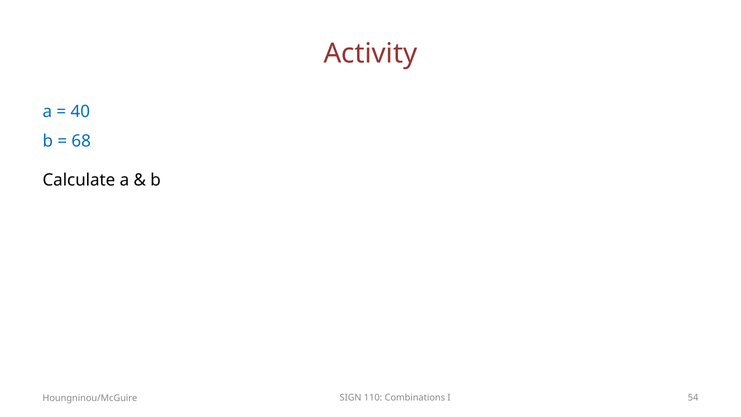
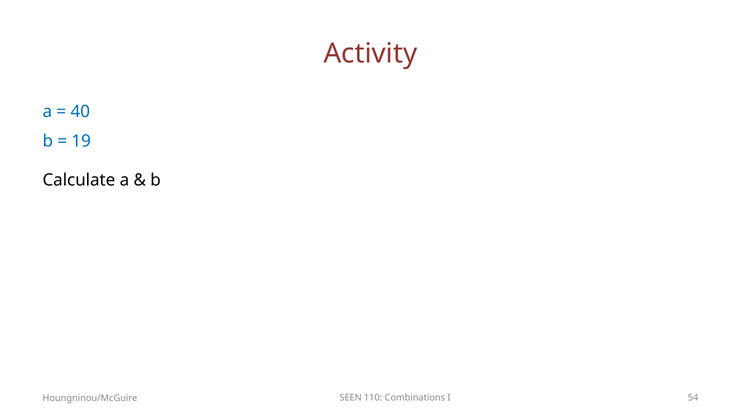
68: 68 -> 19 (81, 141)
SIGN: SIGN -> SEEN (351, 397)
